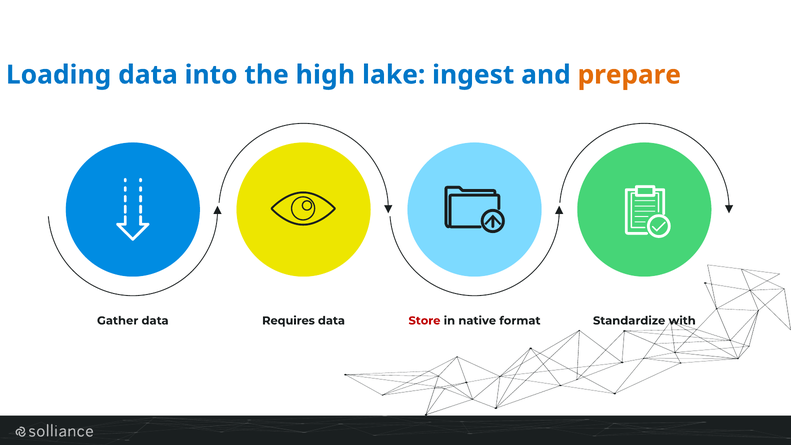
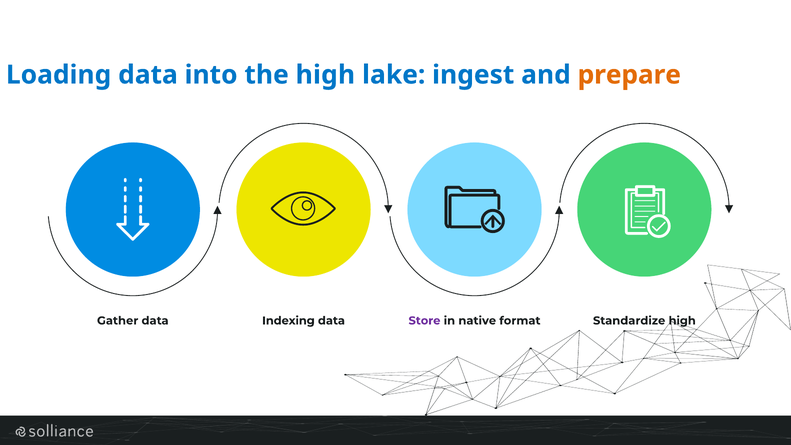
Requires: Requires -> Indexing (288, 321)
Store colour: red -> purple (424, 321)
Standardize with: with -> high (682, 321)
